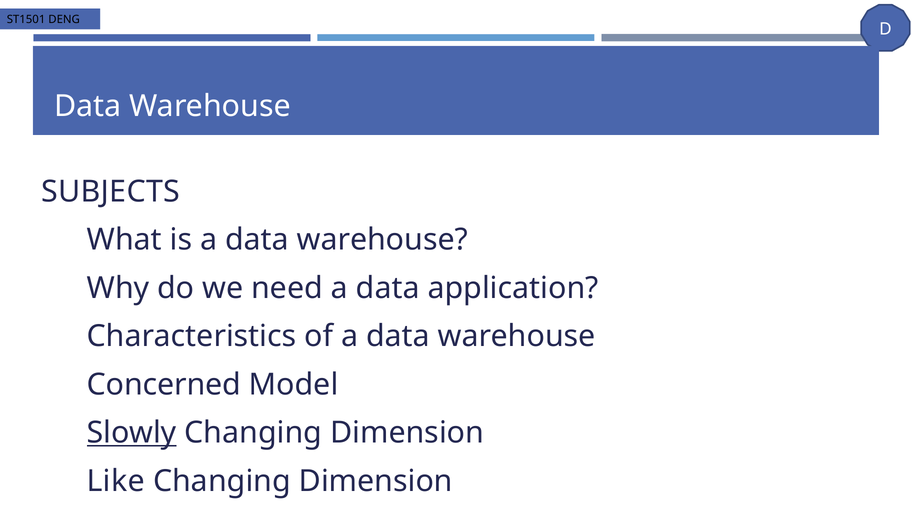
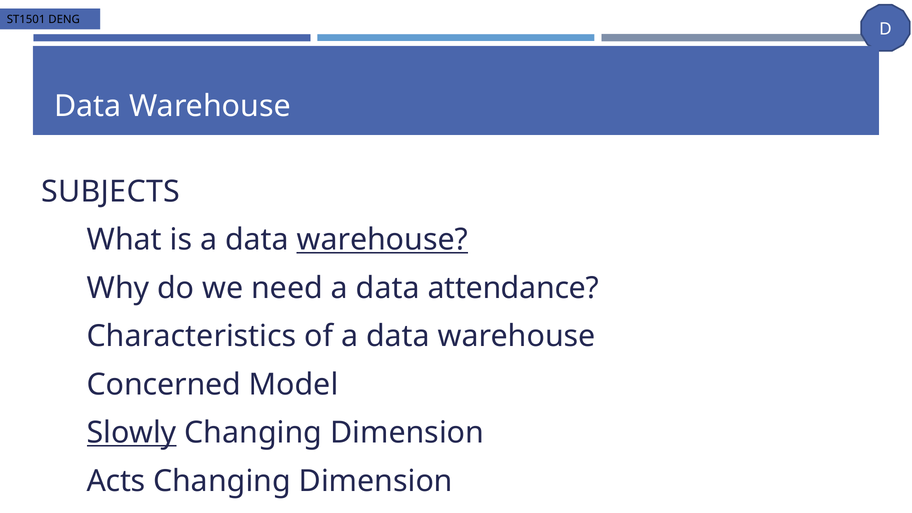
warehouse underline: none -> present (382, 240)
application: application -> attendance (513, 288)
Like: Like -> Acts (116, 481)
